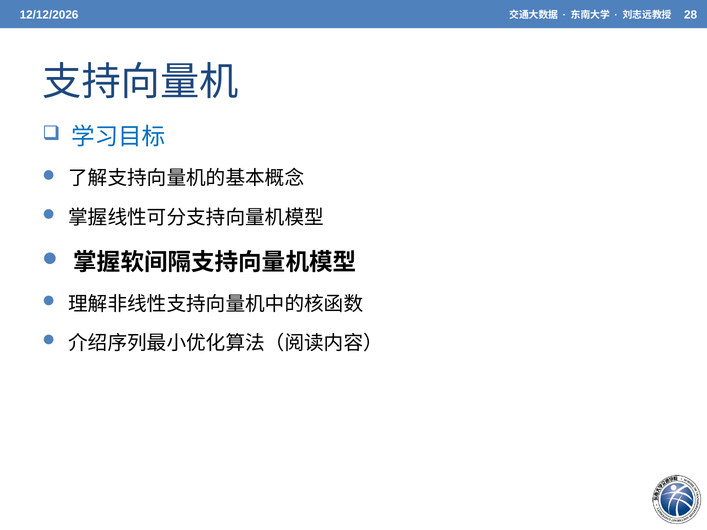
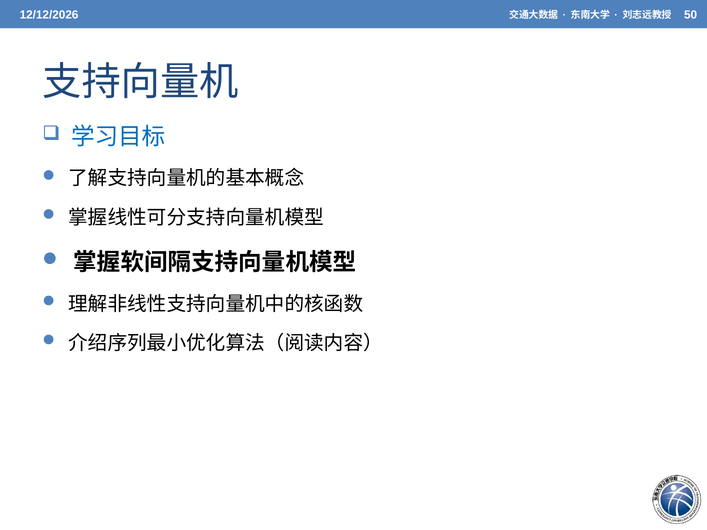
28: 28 -> 50 (691, 15)
